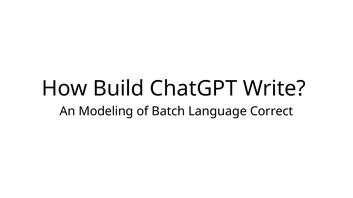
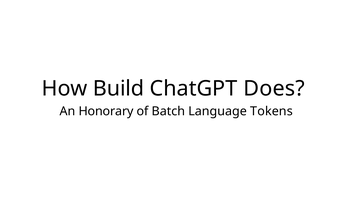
Write: Write -> Does (274, 89)
Modeling: Modeling -> Honorary (106, 112)
Correct: Correct -> Tokens (272, 112)
